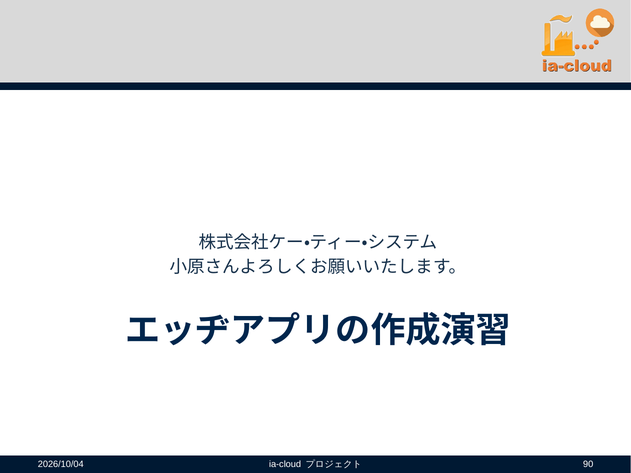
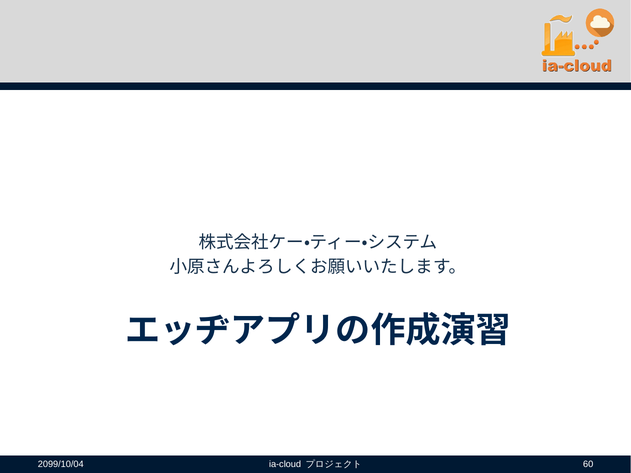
2026/10/04: 2026/10/04 -> 2099/10/04 (61, 465)
90: 90 -> 60 (588, 465)
